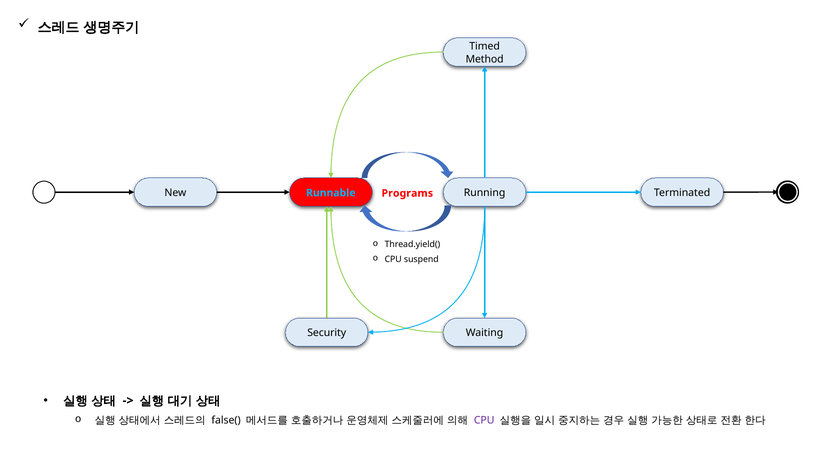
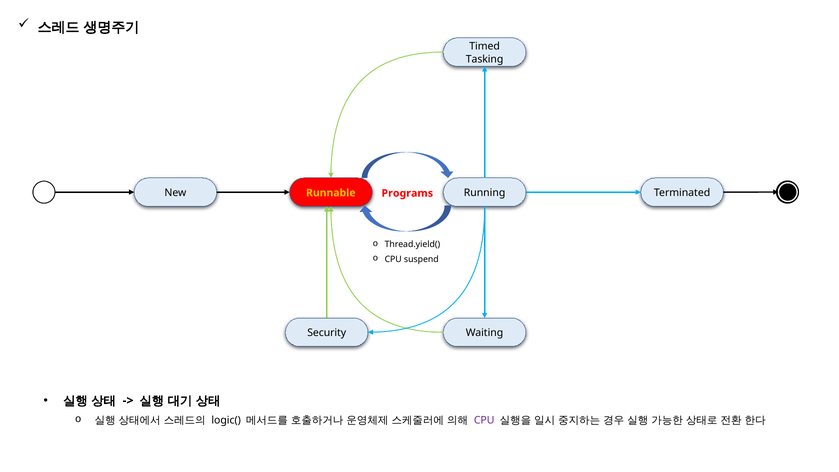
Method: Method -> Tasking (485, 59)
Runnable colour: light blue -> yellow (331, 193)
false(: false( -> logic( (226, 420)
